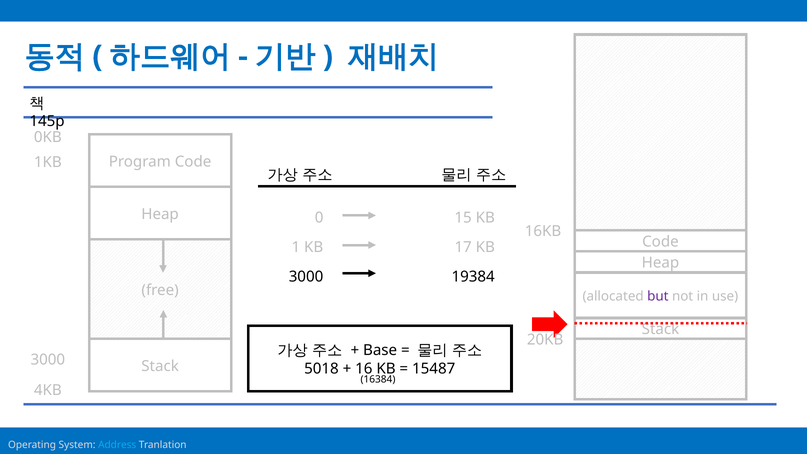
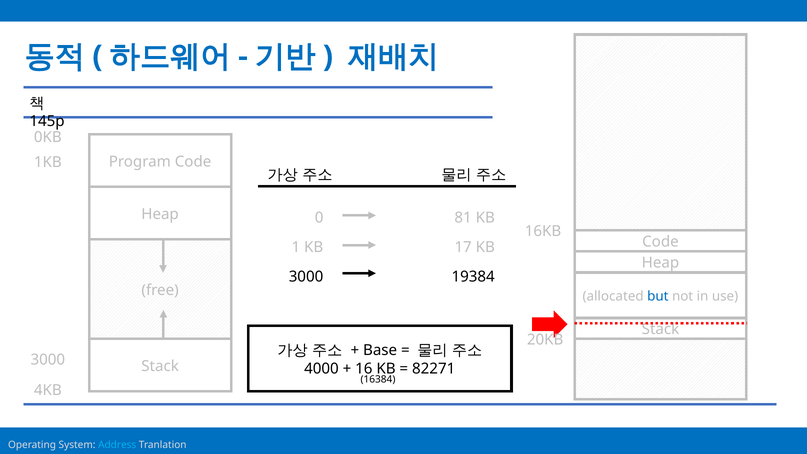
15: 15 -> 81 (463, 218)
but colour: purple -> blue (658, 296)
5018: 5018 -> 4000 (321, 369)
15487: 15487 -> 82271 (434, 369)
